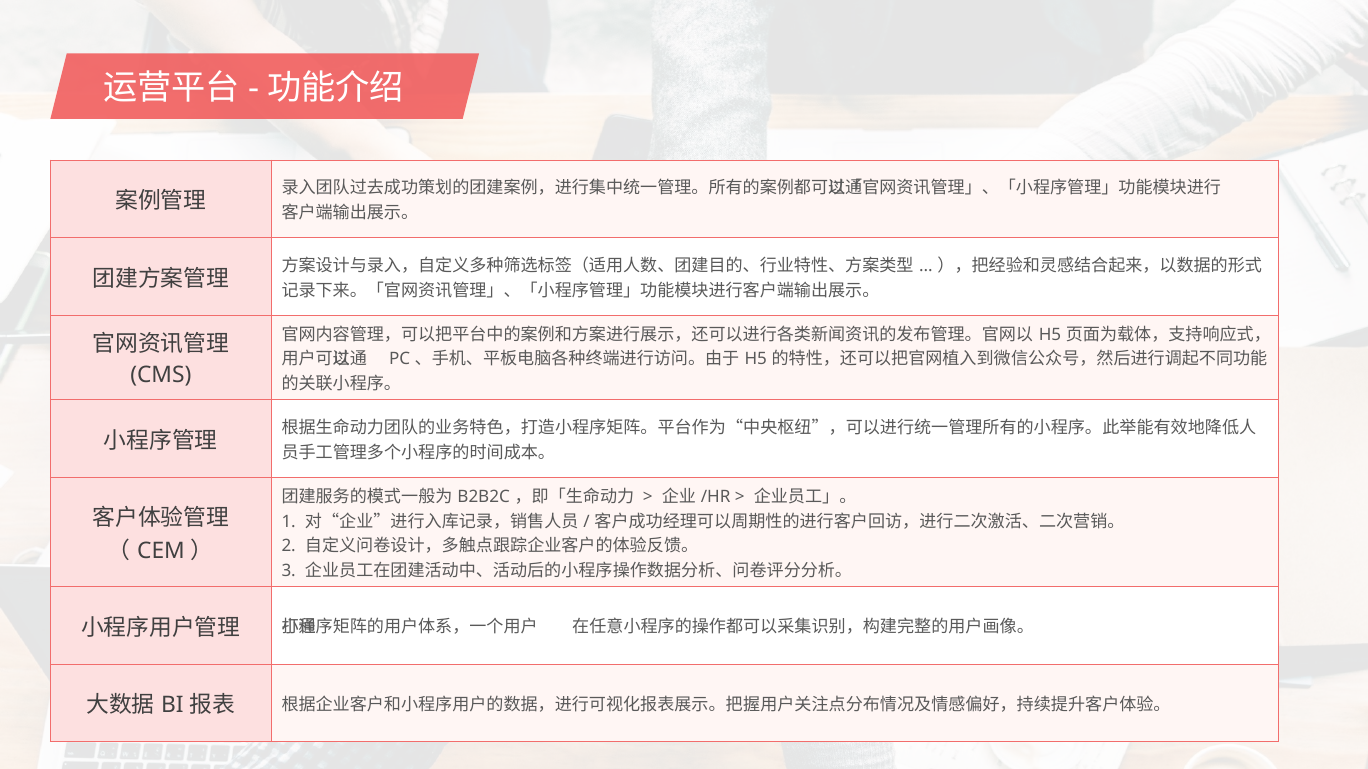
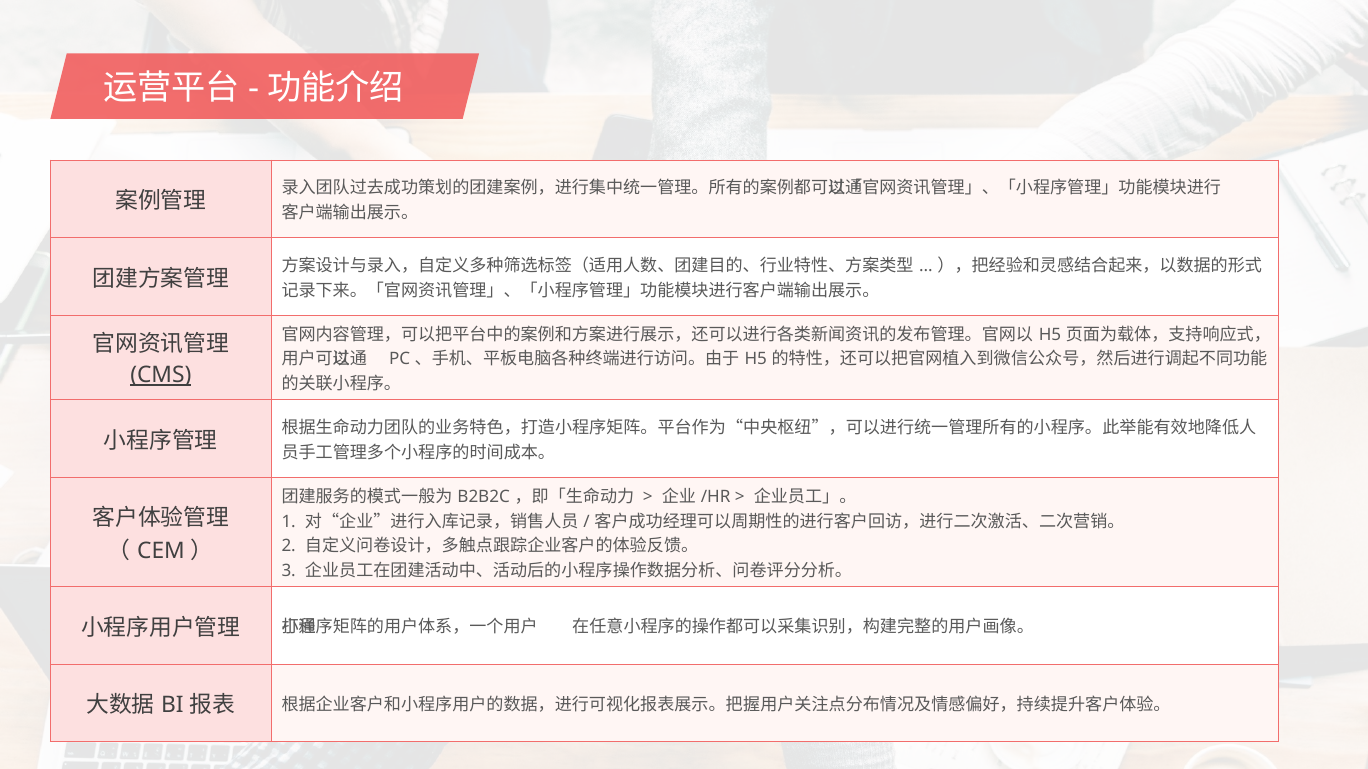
CMS underline: none -> present (161, 375)
